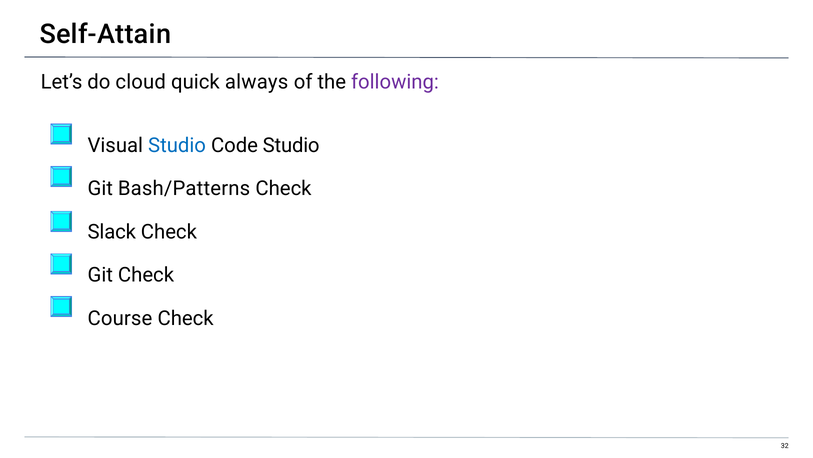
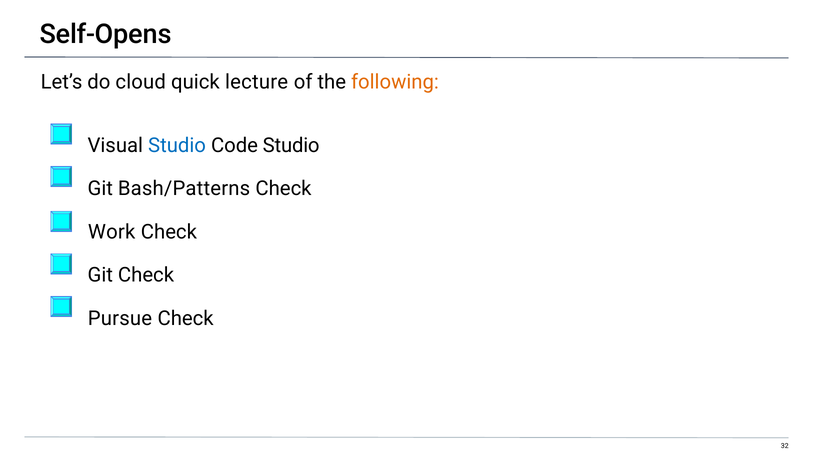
Self-Attain: Self-Attain -> Self-Opens (106, 34)
always: always -> lecture (257, 82)
following colour: purple -> orange (395, 82)
Slack: Slack -> Work (112, 232)
Course: Course -> Pursue (120, 318)
